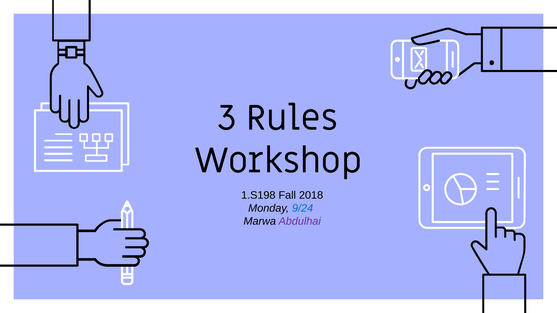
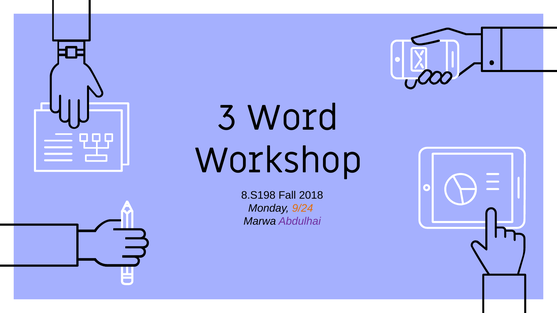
Rules: Rules -> Word (292, 118)
1.S198: 1.S198 -> 8.S198 (258, 196)
9/24 colour: blue -> orange (303, 209)
